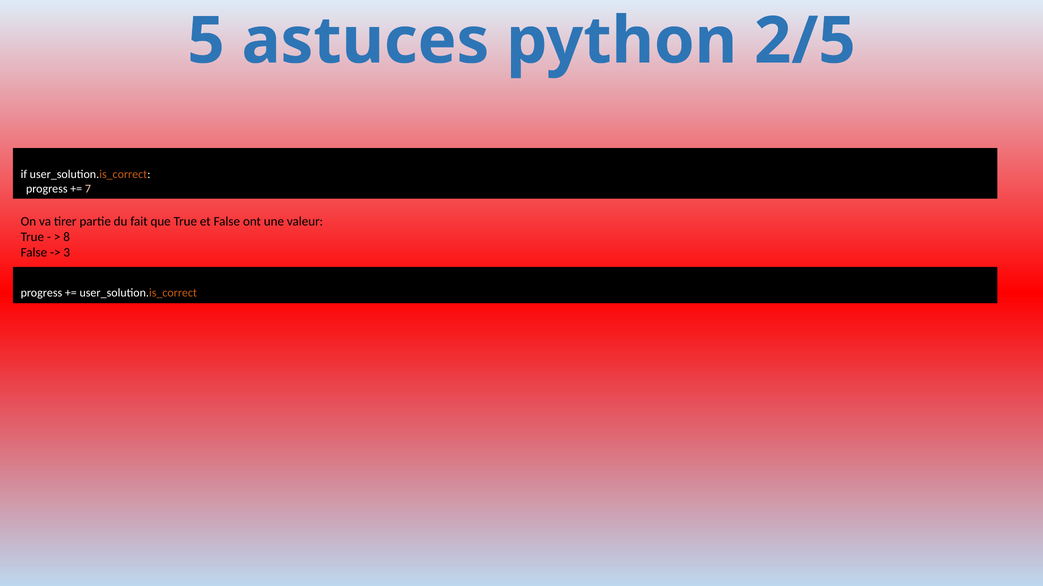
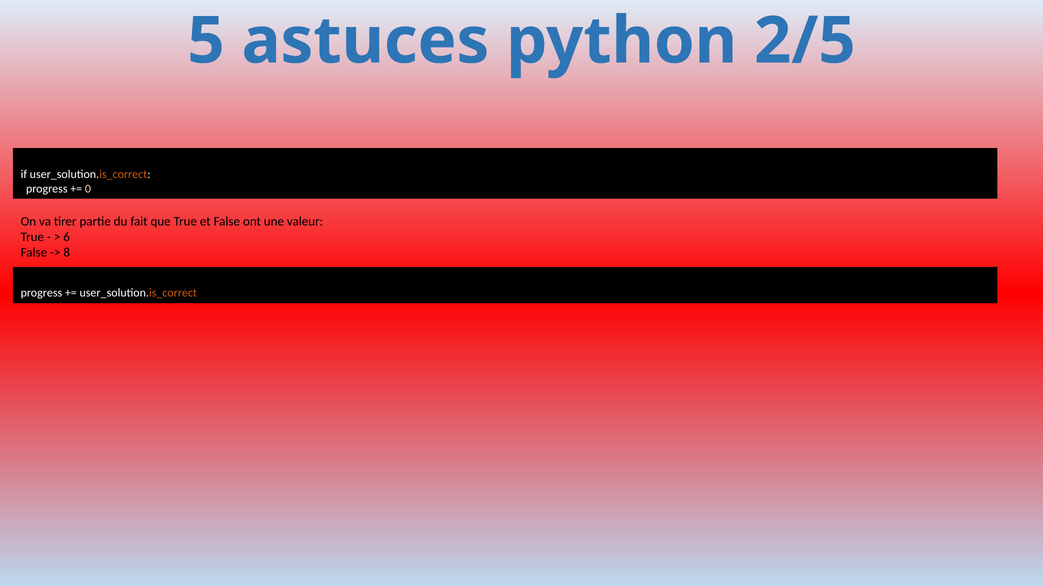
7: 7 -> 0 (88, 189)
8: 8 -> 6 (67, 237)
3: 3 -> 8 (67, 253)
